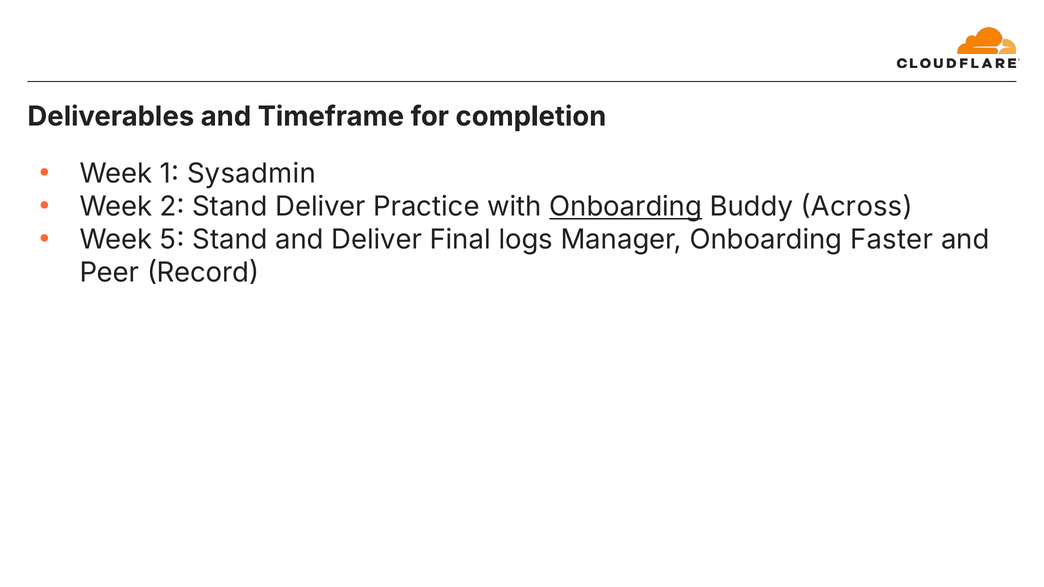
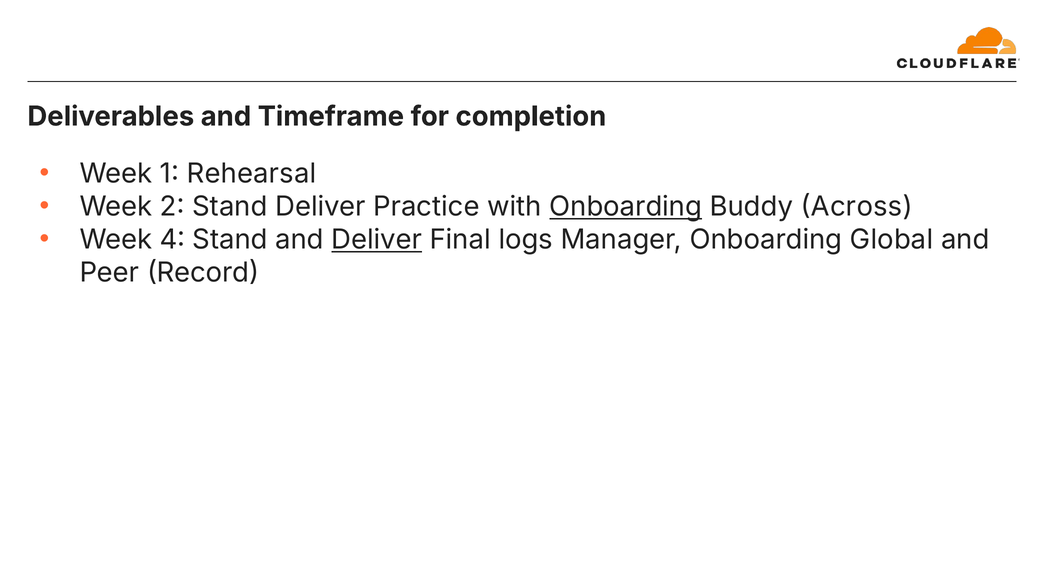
Sysadmin: Sysadmin -> Rehearsal (252, 174)
5: 5 -> 4 (173, 240)
Deliver underline: none -> present (377, 240)
Faster: Faster -> Global (892, 240)
